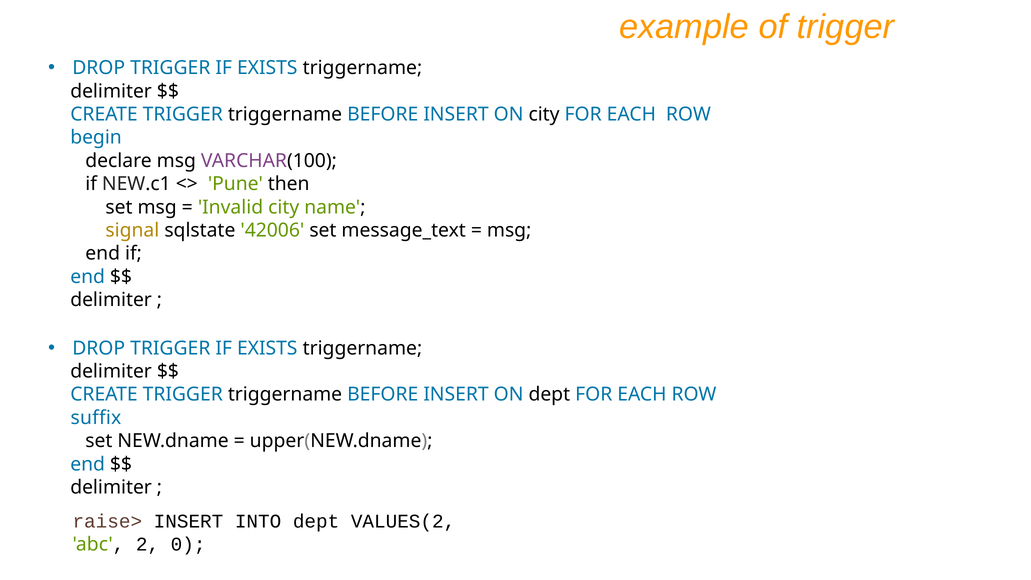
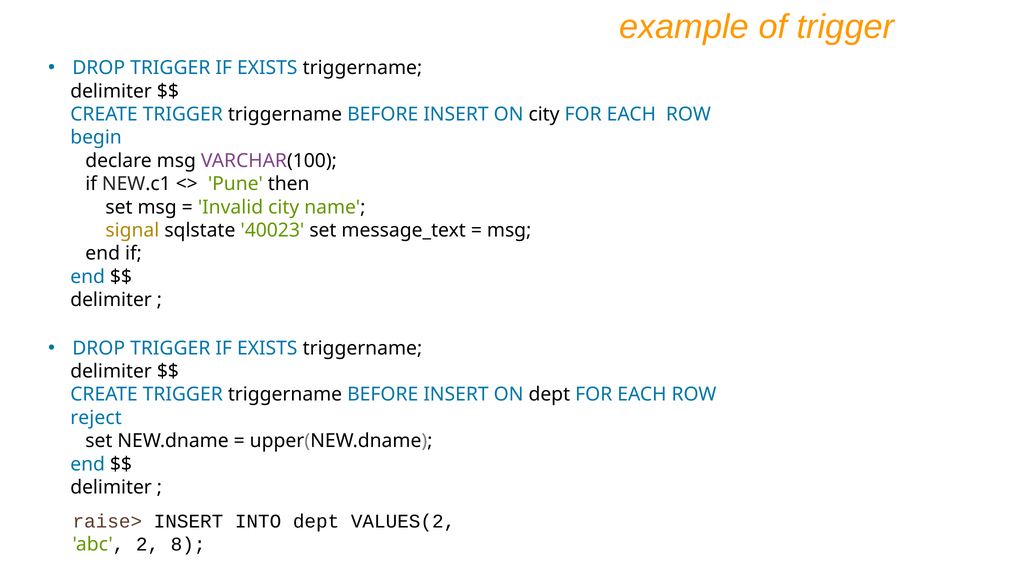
42006: 42006 -> 40023 (272, 230)
suffix: suffix -> reject (96, 418)
0: 0 -> 8 (188, 544)
